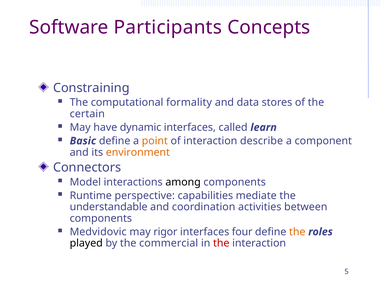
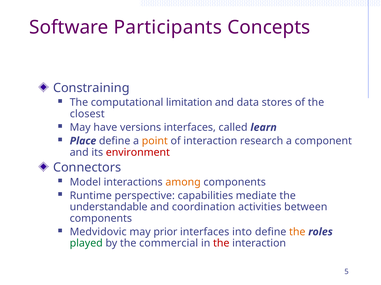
formality: formality -> limitation (189, 103)
certain: certain -> closest (87, 114)
dynamic: dynamic -> versions (141, 128)
Basic: Basic -> Place (83, 141)
describe: describe -> research (262, 141)
environment colour: orange -> red (138, 153)
among colour: black -> orange (183, 183)
rigor: rigor -> prior (165, 232)
four: four -> into (242, 232)
played colour: black -> green (86, 244)
